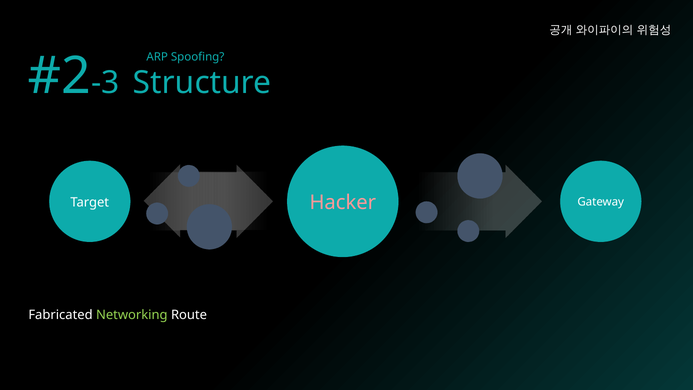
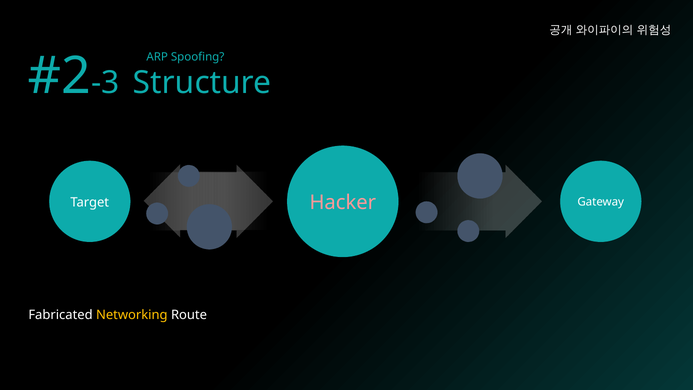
Networking colour: light green -> yellow (132, 315)
